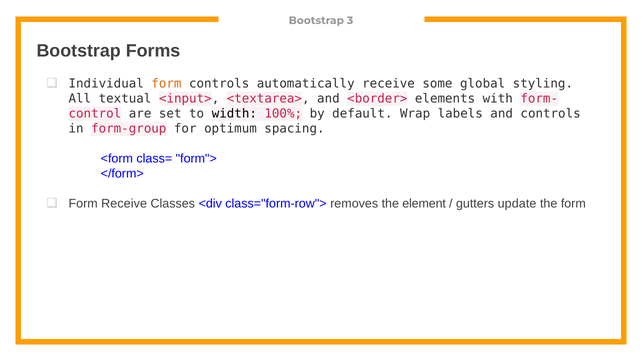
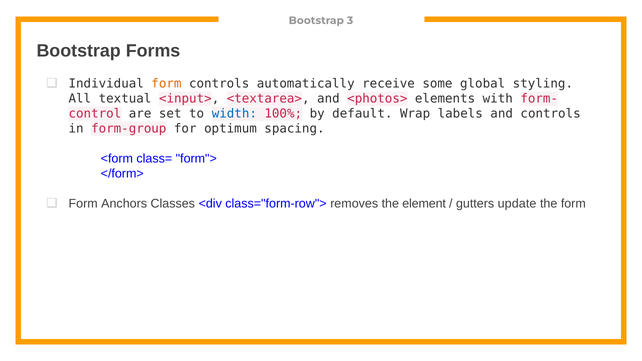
<border>: <border> -> <photos> (377, 99)
width colour: black -> blue (234, 114)
Form Receive: Receive -> Anchors (124, 204)
